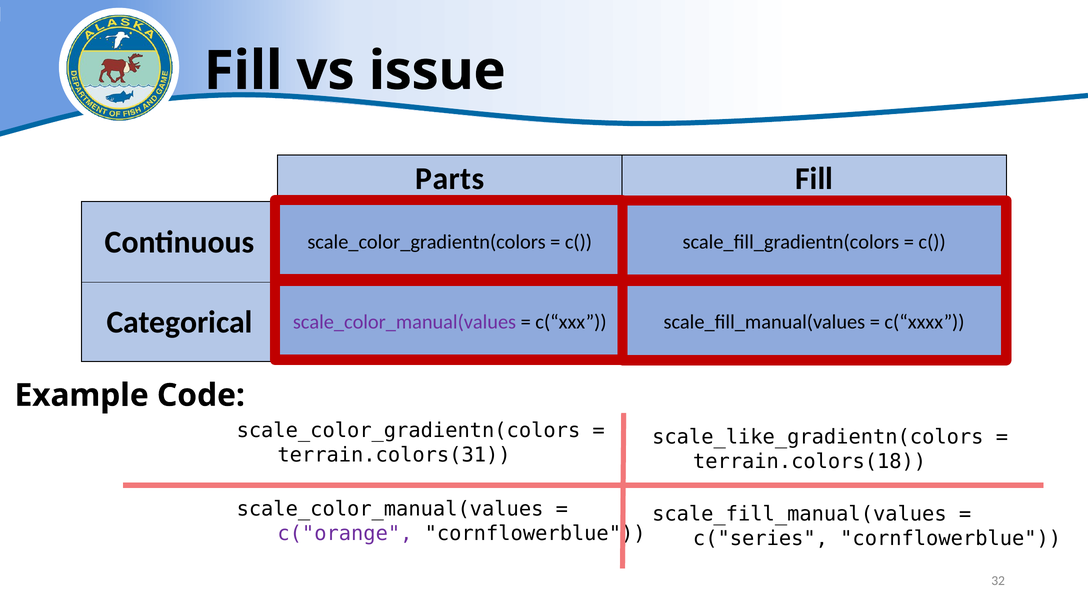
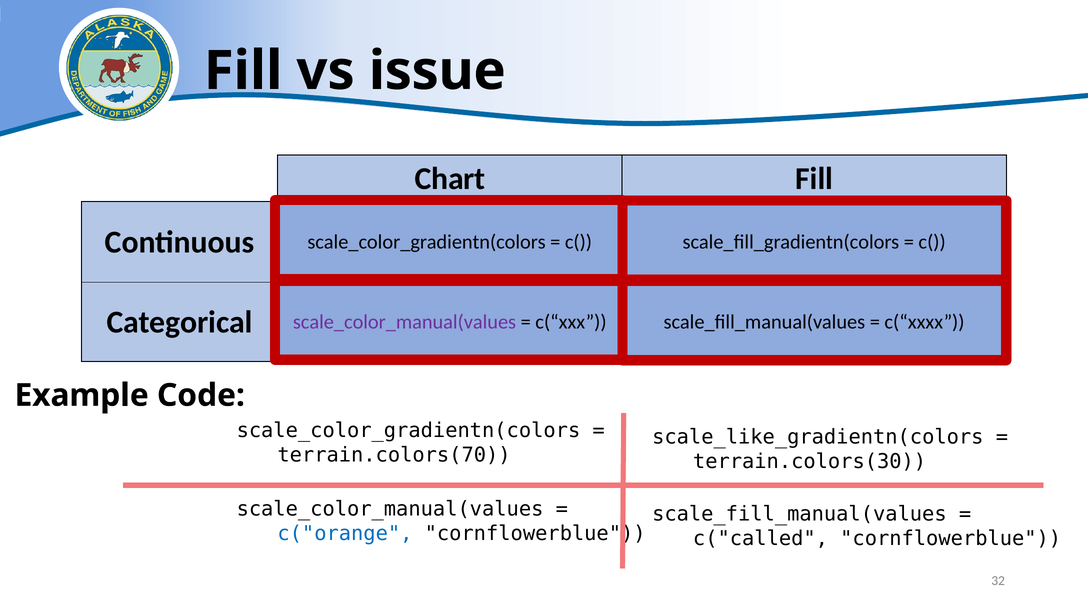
Parts: Parts -> Chart (450, 179)
terrain.colors(31: terrain.colors(31 -> terrain.colors(70 (394, 455)
terrain.colors(18: terrain.colors(18 -> terrain.colors(30 (810, 462)
c("orange colour: purple -> blue (345, 534)
c("series: c("series -> c("called (760, 539)
